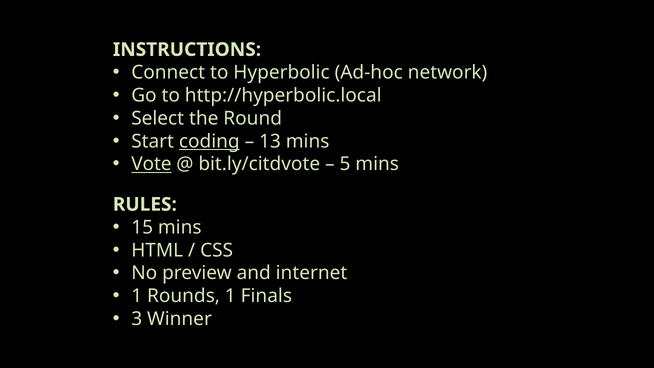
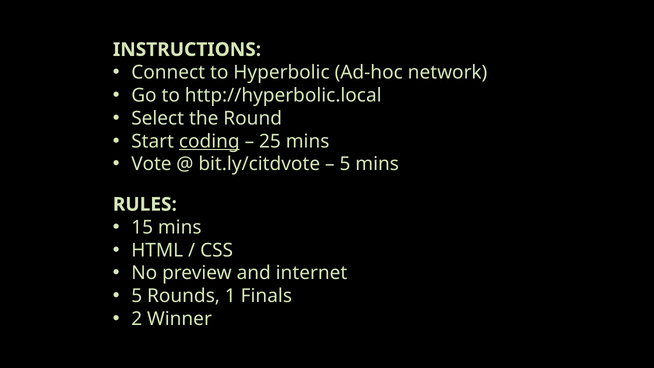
13: 13 -> 25 (270, 141)
Vote underline: present -> none (151, 164)
1: 1 -> 5 (137, 296)
3: 3 -> 2 (137, 319)
